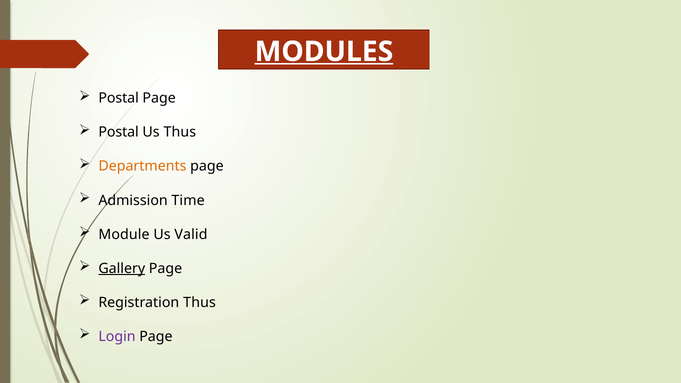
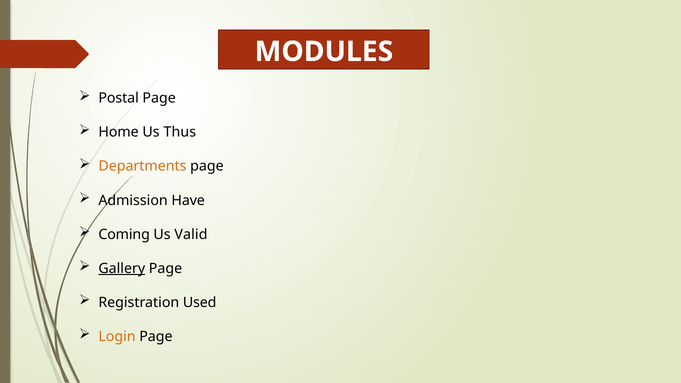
MODULES underline: present -> none (324, 52)
Postal: Postal -> Home (119, 132)
Time: Time -> Have (188, 200)
Module: Module -> Coming (124, 234)
Registration Thus: Thus -> Used (200, 303)
Login colour: purple -> orange (117, 337)
